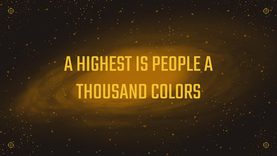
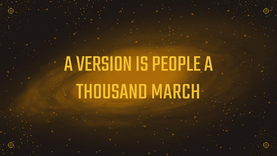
HIGHEST: HIGHEST -> VERSION (104, 63)
COLORS: COLORS -> MARCH (176, 91)
